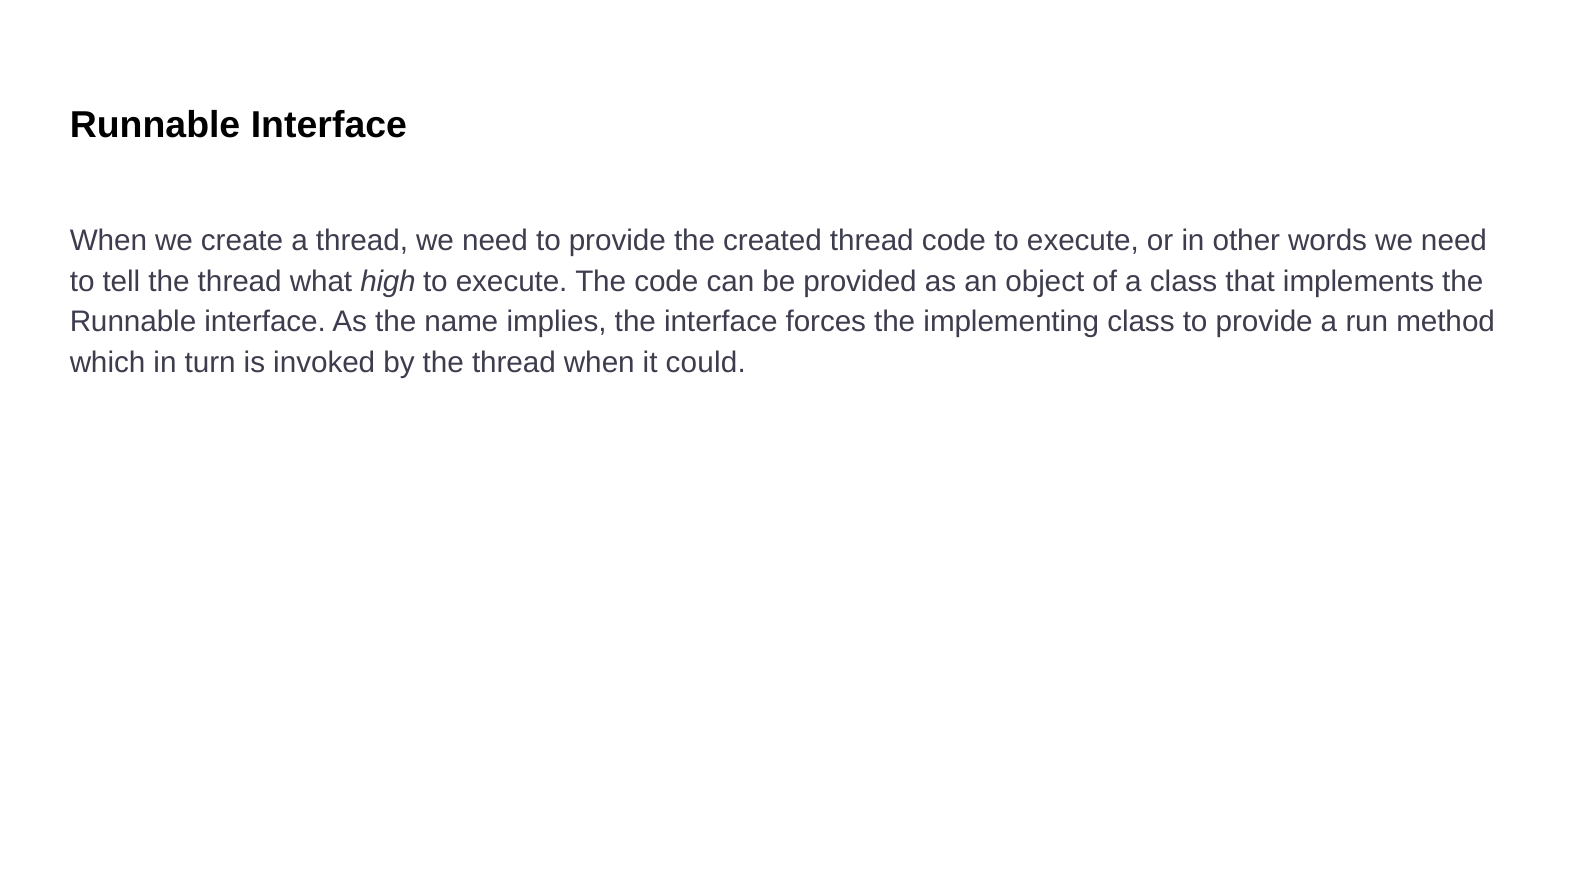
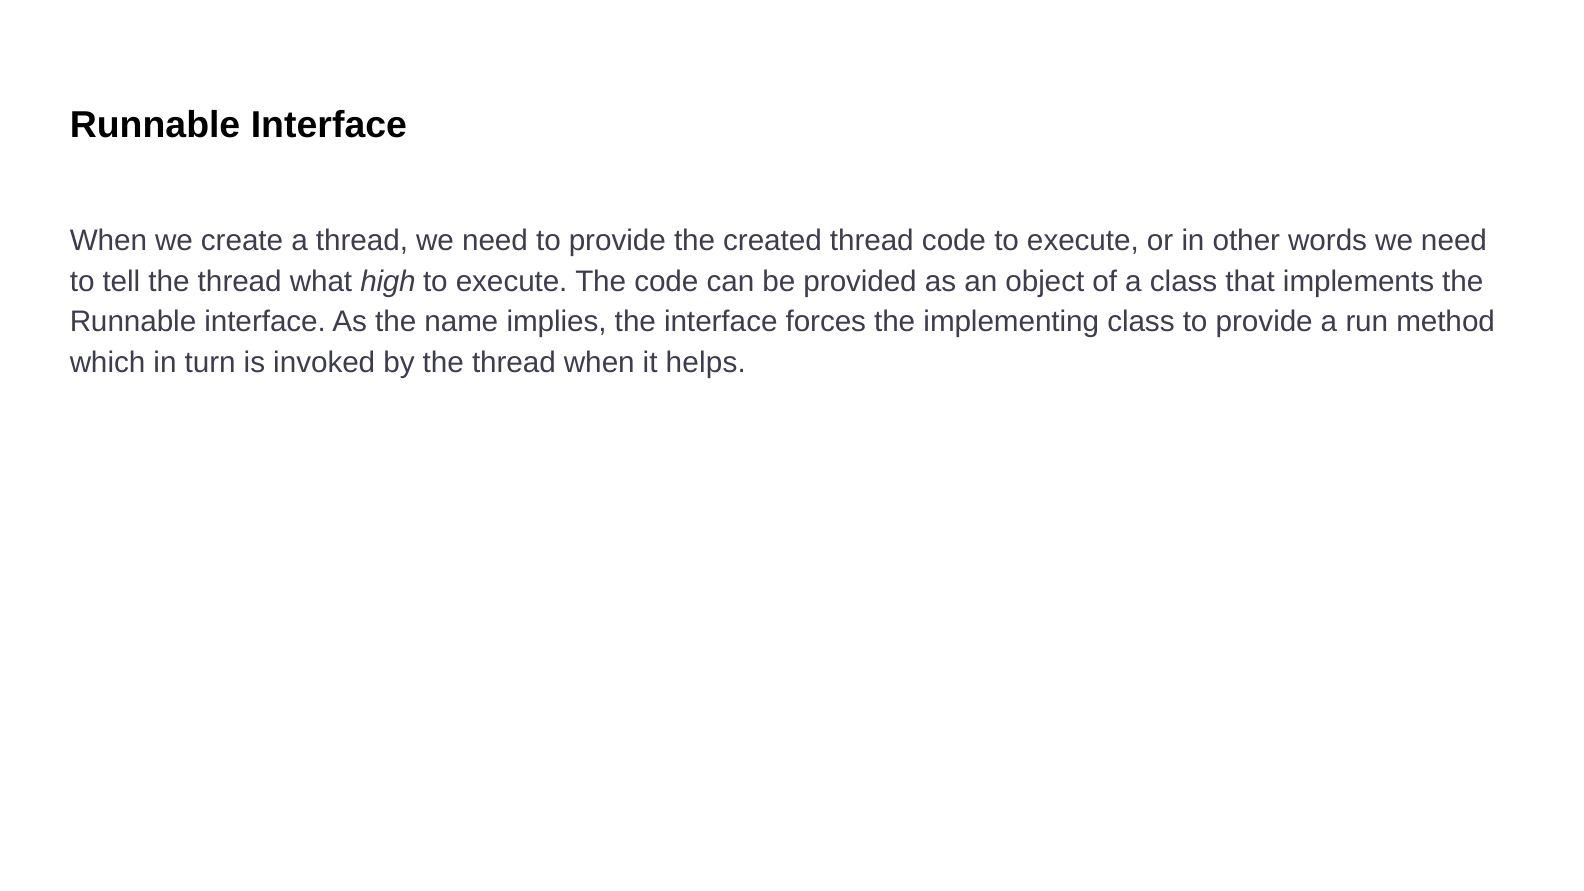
could: could -> helps (706, 363)
